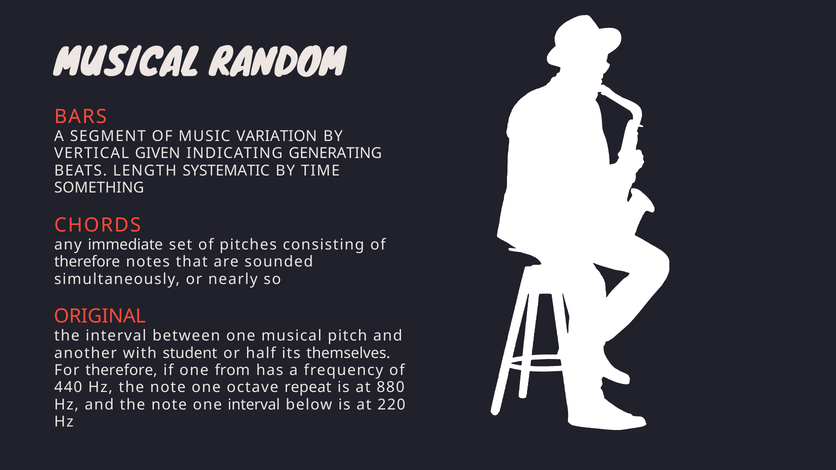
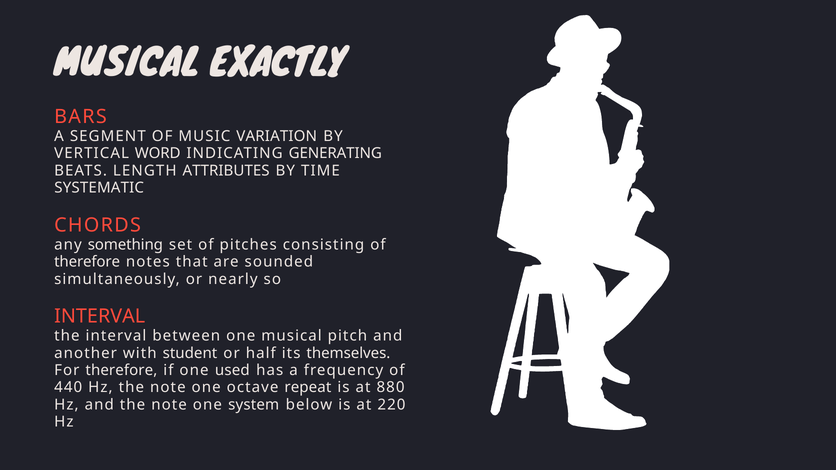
RANDOM: RANDOM -> EXACTLY (278, 62)
GIVEN: GIVEN -> WORD (158, 154)
SYSTEMATIC: SYSTEMATIC -> ATTRIBUTES (226, 171)
SOMETHING: SOMETHING -> SYSTEMATIC (99, 188)
immediate: immediate -> something (125, 245)
ORIGINAL: ORIGINAL -> INTERVAL (100, 316)
from: from -> used (232, 370)
one interval: interval -> system (254, 405)
